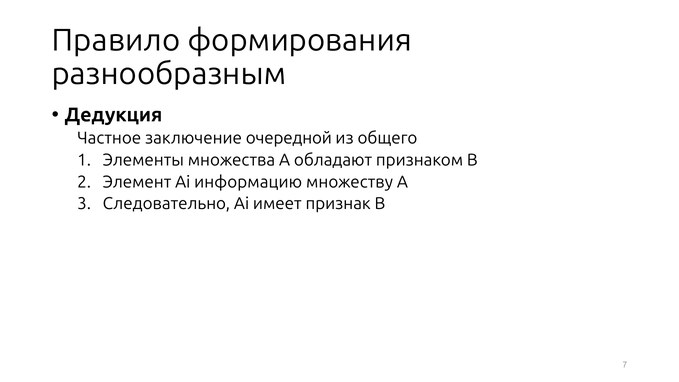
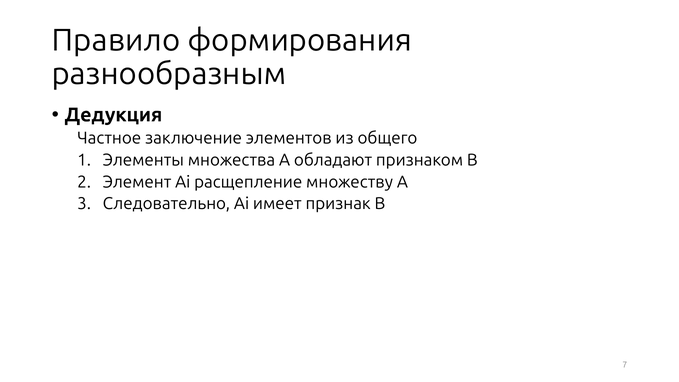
очередной: очередной -> элементов (289, 138)
информацию: информацию -> расщепление (248, 182)
